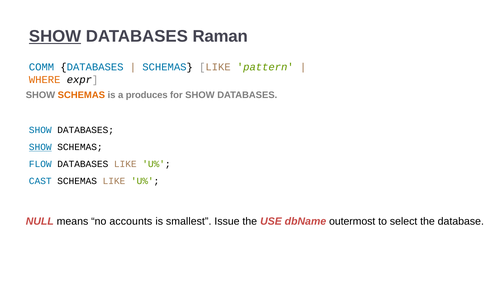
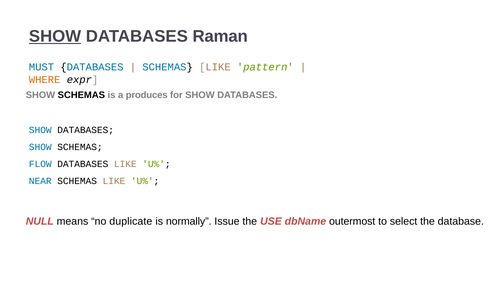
COMM: COMM -> MUST (42, 67)
SCHEMAS colour: orange -> black (81, 95)
SHOW underline: present -> none (40, 147)
CAST: CAST -> NEAR (40, 181)
accounts: accounts -> duplicate (131, 222)
smallest: smallest -> normally (189, 222)
